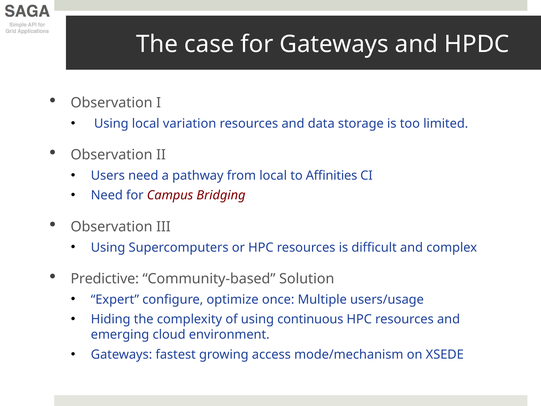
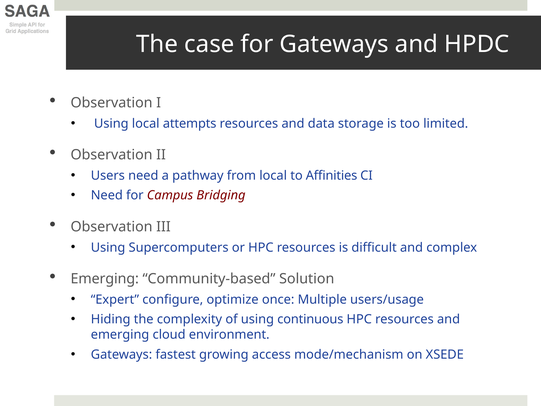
variation: variation -> attempts (190, 123)
Predictive: Predictive -> Emerging (105, 279)
